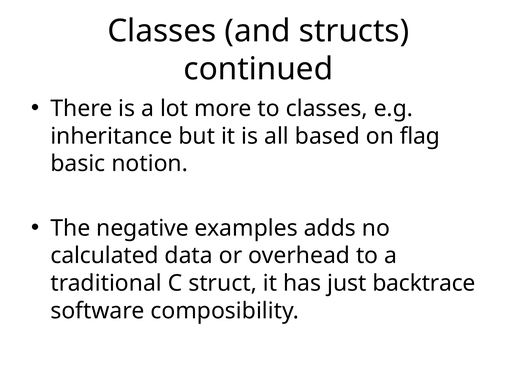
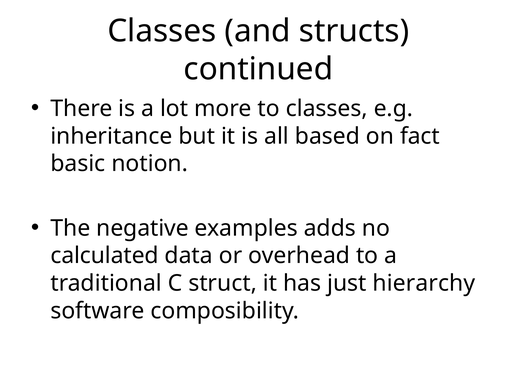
flag: flag -> fact (420, 136)
backtrace: backtrace -> hierarchy (424, 283)
